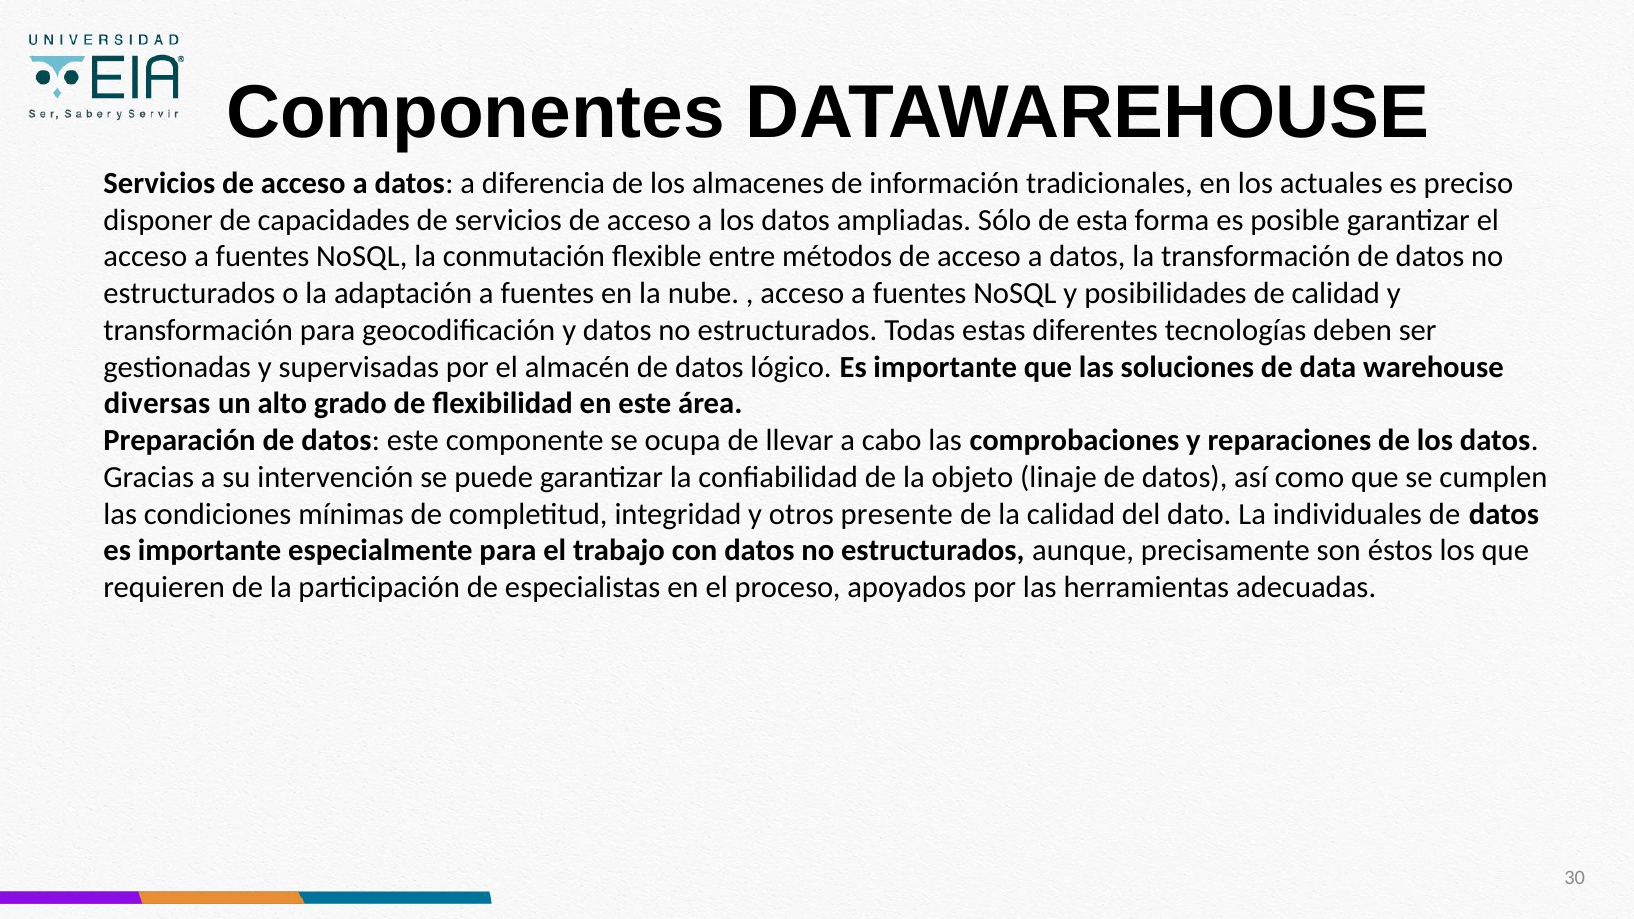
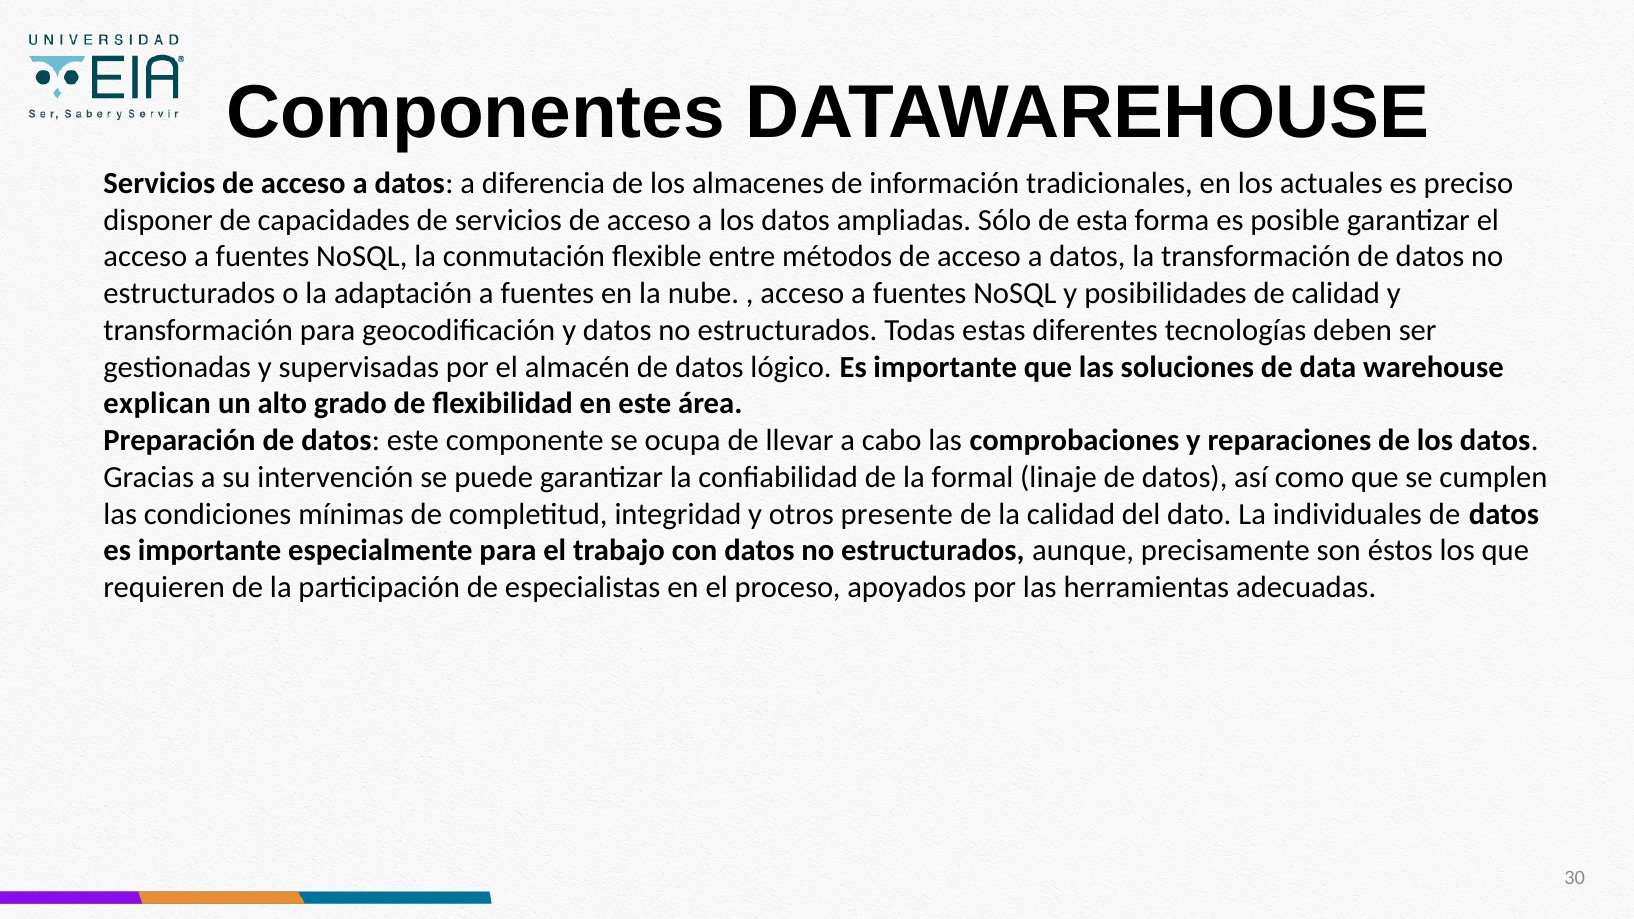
diversas: diversas -> explican (157, 404)
objeto: objeto -> formal (973, 477)
